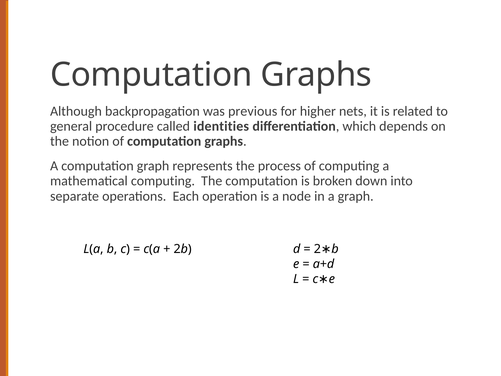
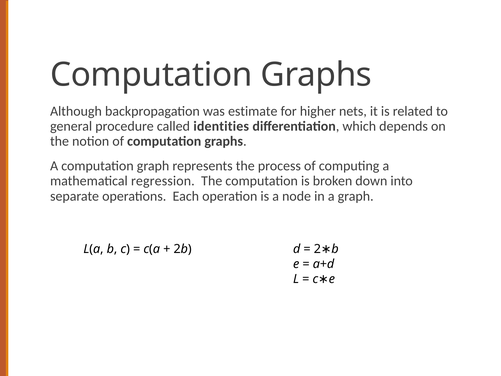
previous: previous -> estimate (253, 111)
mathematical computing: computing -> regression (163, 181)
